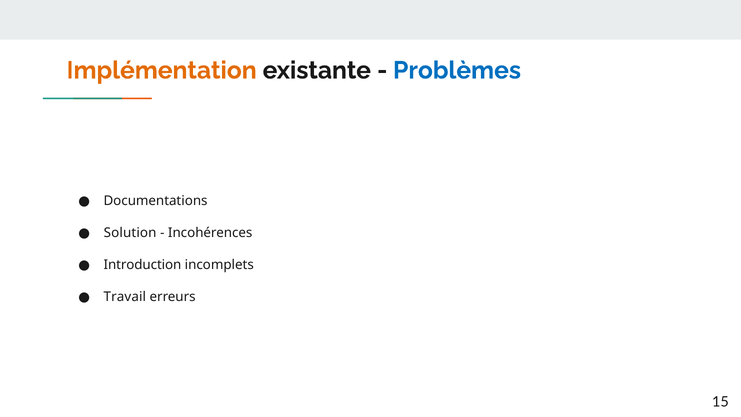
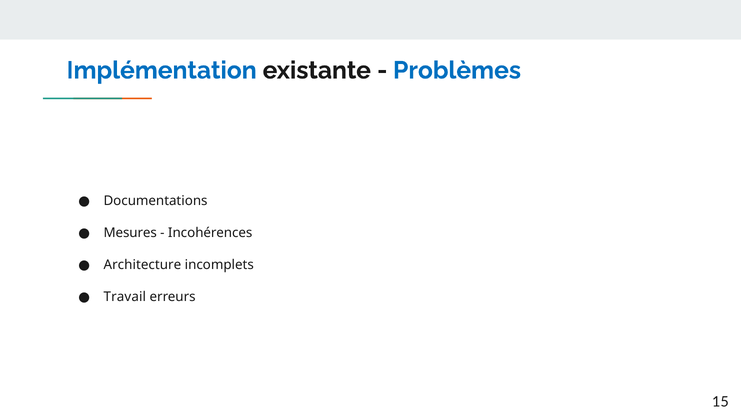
Implémentation colour: orange -> blue (162, 70)
Solution: Solution -> Mesures (130, 233)
Introduction: Introduction -> Architecture (142, 265)
